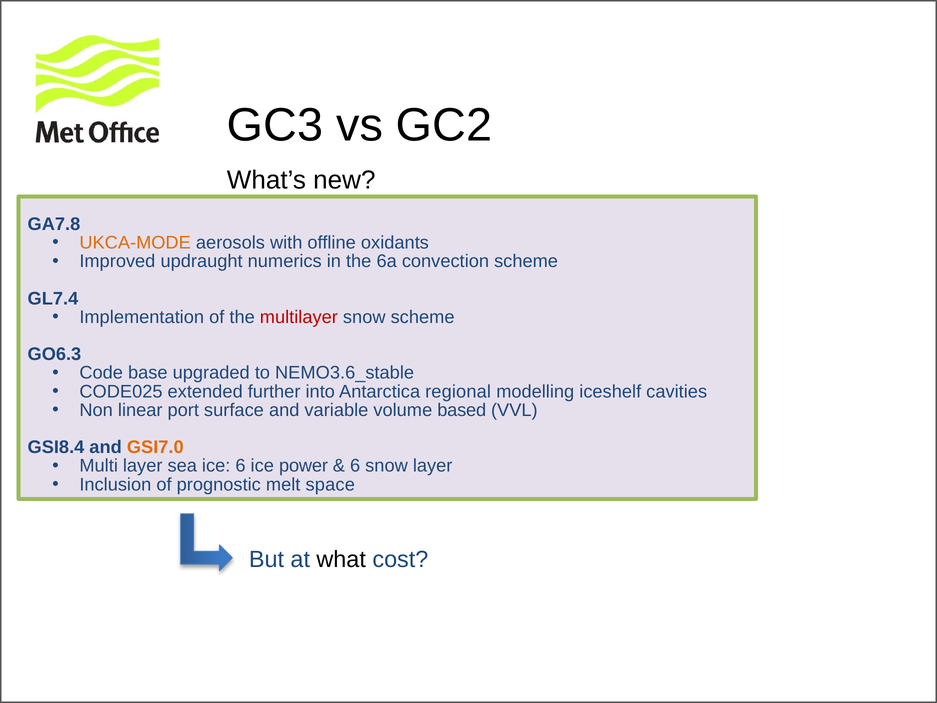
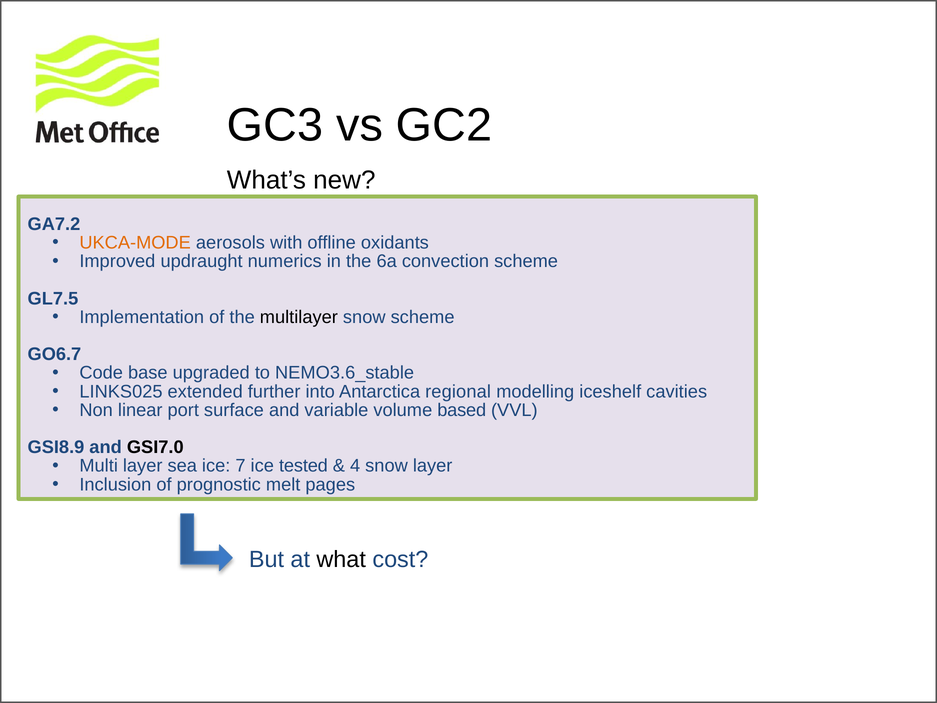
GA7.8: GA7.8 -> GA7.2 (54, 224)
GL7.4: GL7.4 -> GL7.5 (53, 298)
multilayer colour: red -> black (299, 317)
GO6.3: GO6.3 -> GO6.7 (54, 354)
CODE025: CODE025 -> LINKS025 (121, 391)
GSI8.4: GSI8.4 -> GSI8.9 (56, 447)
GSI7.0 colour: orange -> black (155, 447)
ice 6: 6 -> 7 (241, 466)
power: power -> tested (303, 466)
6: 6 -> 4 (355, 466)
space: space -> pages (330, 484)
